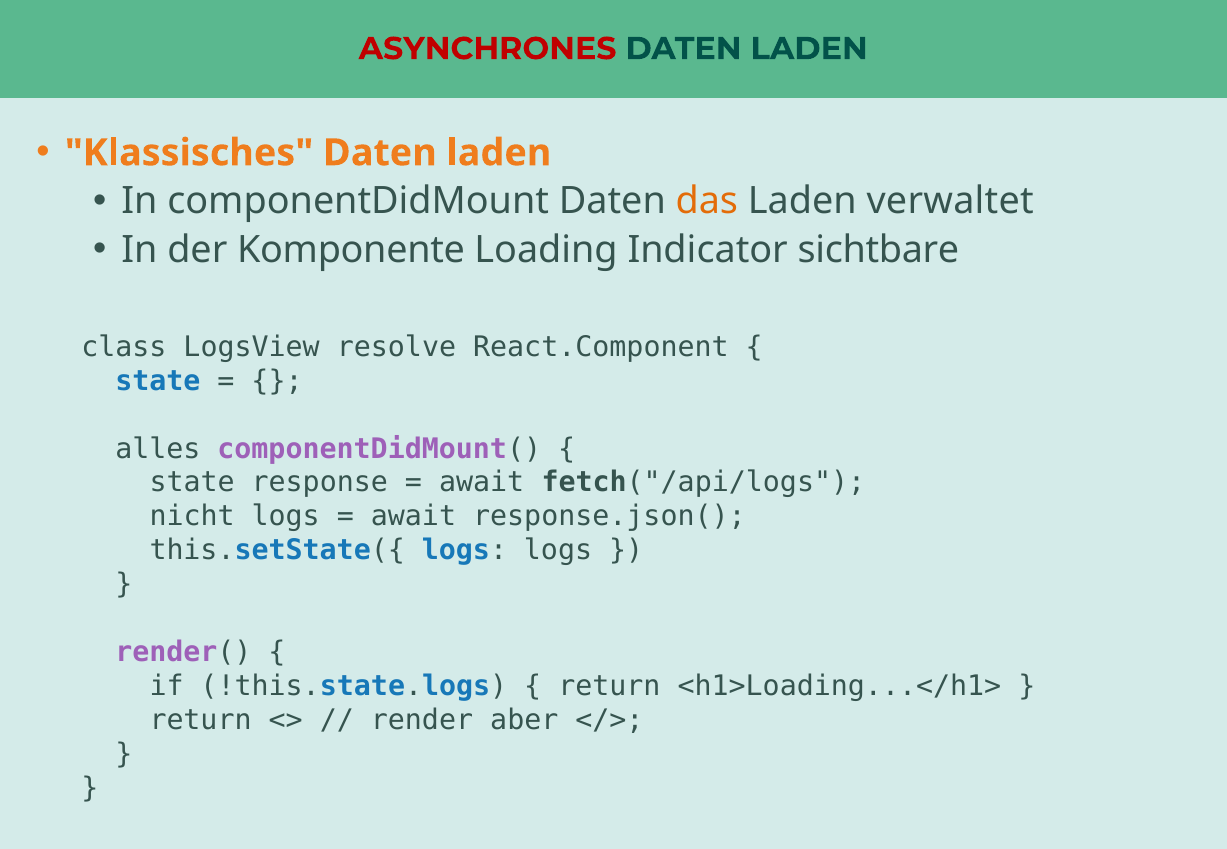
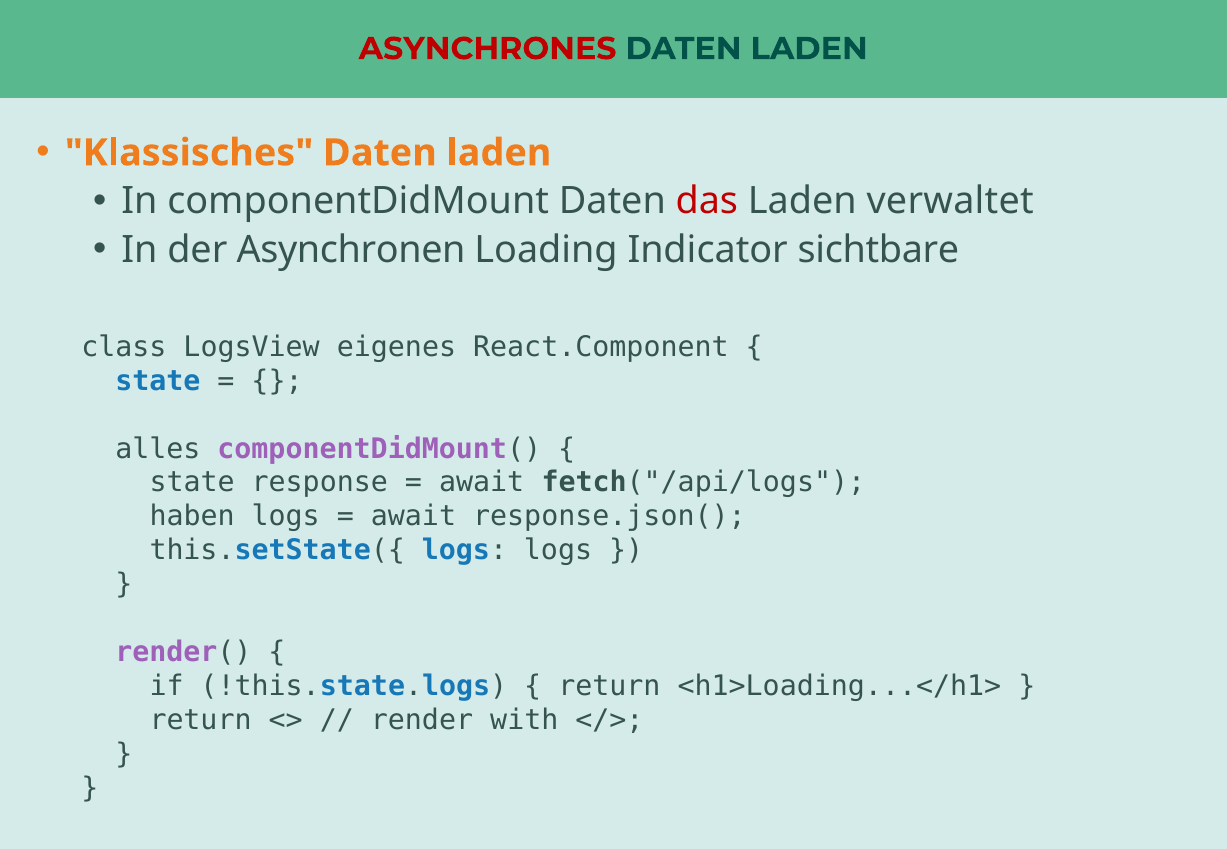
das colour: orange -> red (707, 202)
Komponente: Komponente -> Asynchronen (351, 250)
resolve: resolve -> eigenes (396, 347)
nicht: nicht -> haben (192, 517)
aber: aber -> with (524, 721)
